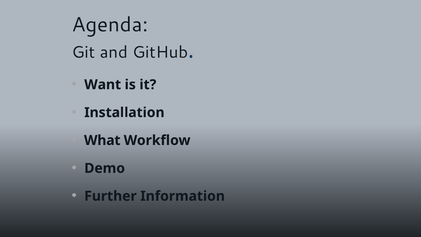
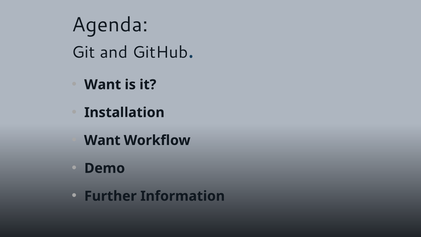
What: What -> Want (102, 140)
